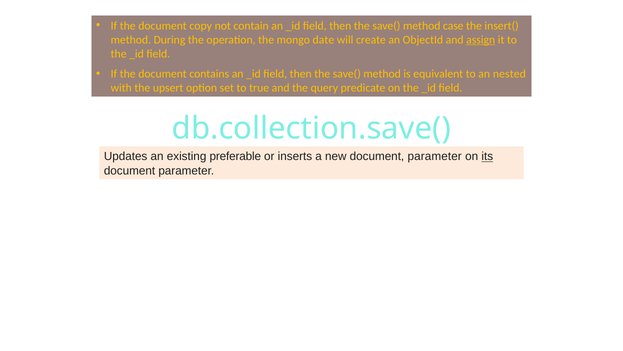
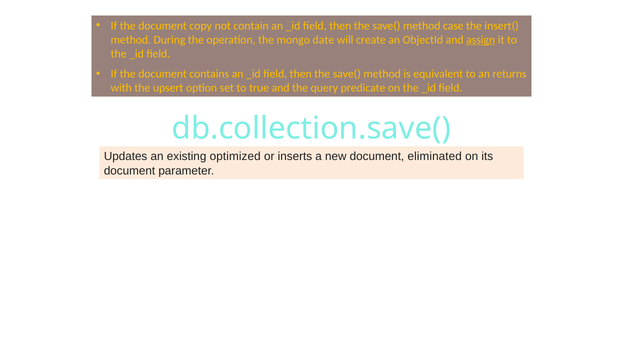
nested: nested -> returns (510, 74)
preferable: preferable -> optimized (235, 156)
new document parameter: parameter -> eliminated (435, 156)
its underline: present -> none (487, 156)
